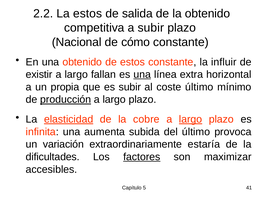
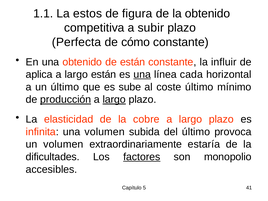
2.2: 2.2 -> 1.1 (43, 13)
salida: salida -> figura (137, 13)
Nacional: Nacional -> Perfecta (77, 42)
de estos: estos -> están (133, 62)
existir: existir -> aplica (39, 74)
largo fallan: fallan -> están (104, 74)
extra: extra -> cada (191, 74)
un propia: propia -> último (65, 87)
es subir: subir -> sube (130, 87)
largo underline: none -> present (114, 100)
elasticidad underline: present -> none (69, 119)
largo underline: present -> none (191, 119)
una aumenta: aumenta -> volumen (105, 132)
un variación: variación -> volumen (63, 144)
maximizar: maximizar -> monopolio (228, 157)
